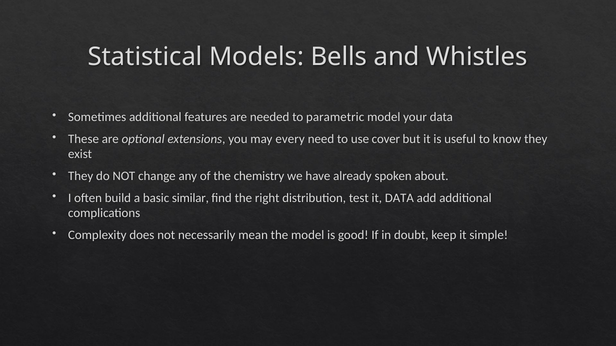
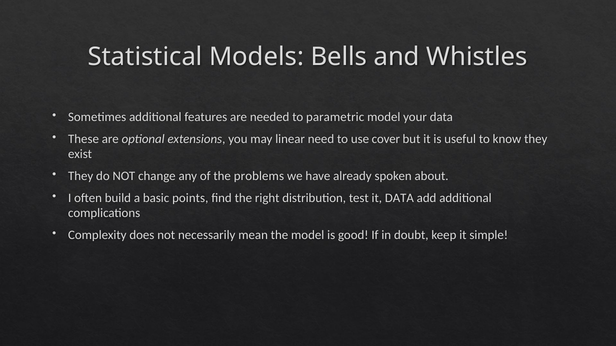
every: every -> linear (290, 139)
chemistry: chemistry -> problems (259, 176)
similar: similar -> points (190, 198)
